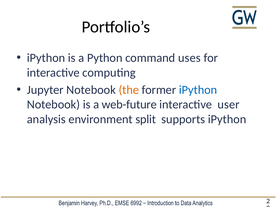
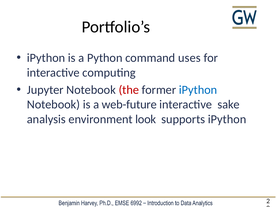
the colour: orange -> red (129, 90)
user: user -> sake (229, 105)
split: split -> look (146, 119)
